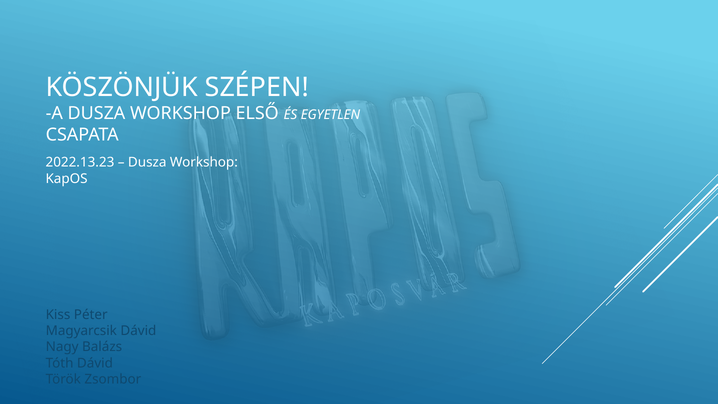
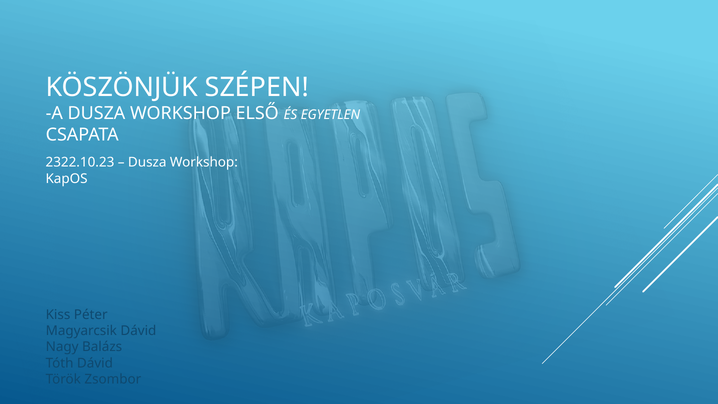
2022.13.23: 2022.13.23 -> 2322.10.23 (80, 162)
